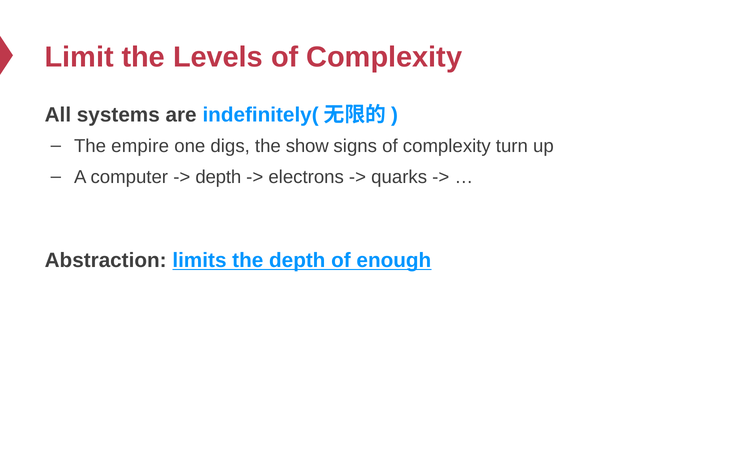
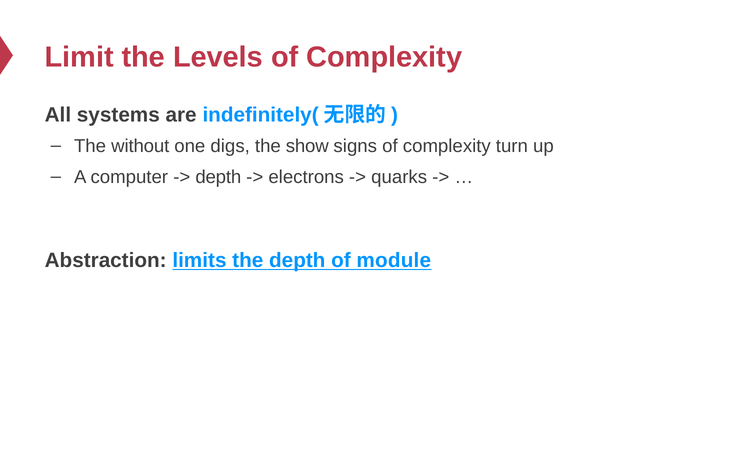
empire: empire -> without (140, 146)
enough: enough -> module (394, 260)
